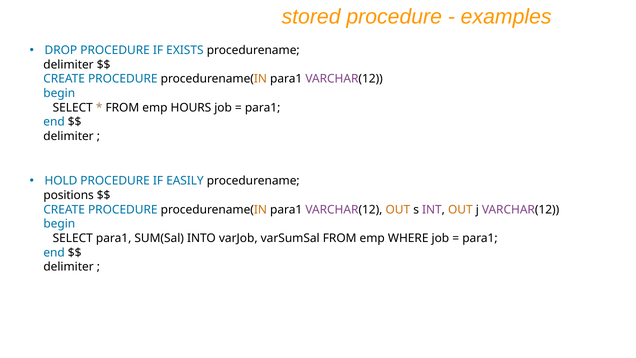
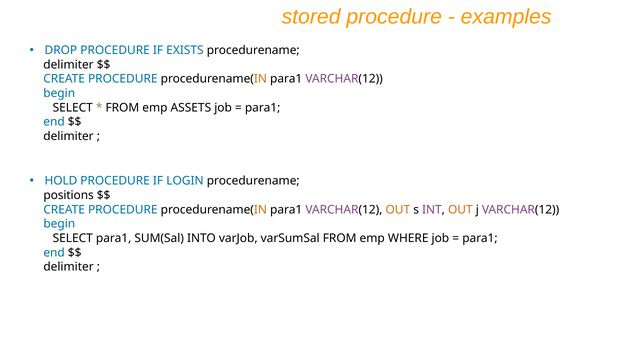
HOURS: HOURS -> ASSETS (191, 108)
EASILY: EASILY -> LOGIN (185, 181)
